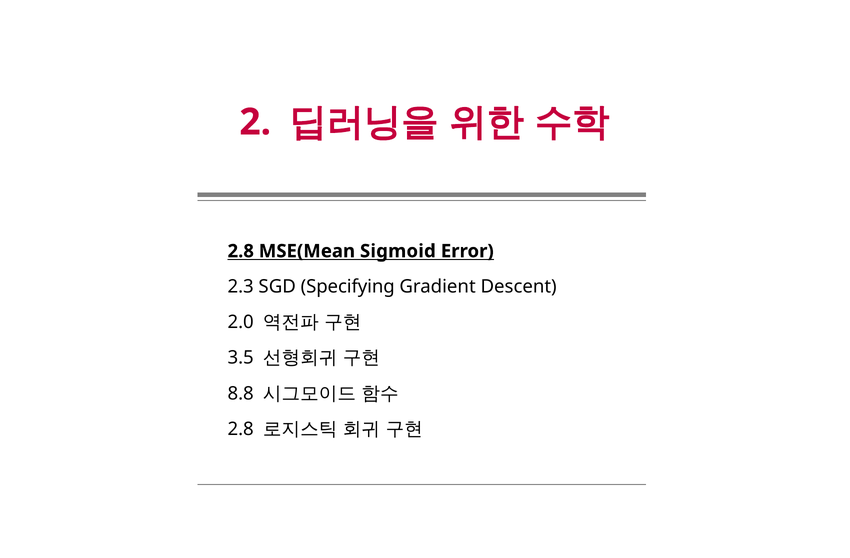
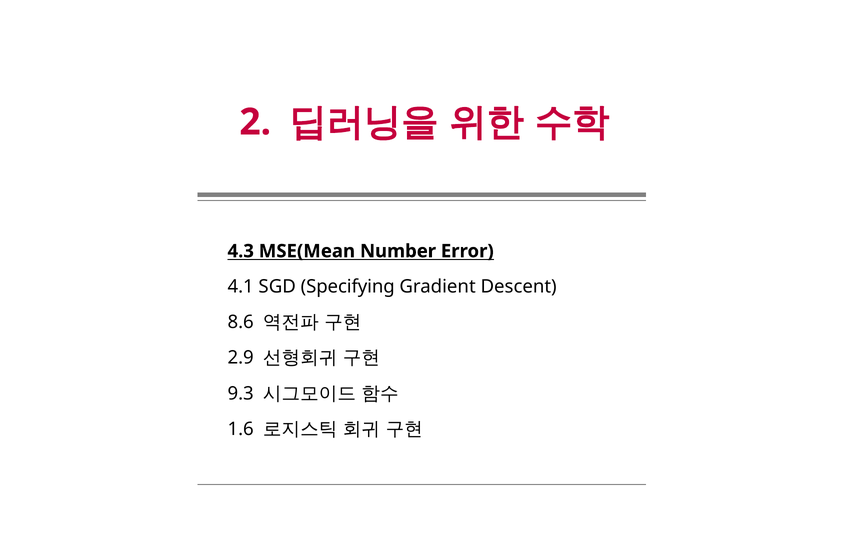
2.8: 2.8 -> 4.3 (241, 251)
Sigmoid: Sigmoid -> Number (398, 251)
2.3: 2.3 -> 4.1 (241, 287)
2.0: 2.0 -> 8.6 (241, 322)
3.5: 3.5 -> 2.9 (241, 358)
8.8: 8.8 -> 9.3 (241, 394)
2.8: 2.8 -> 1.6 (241, 429)
